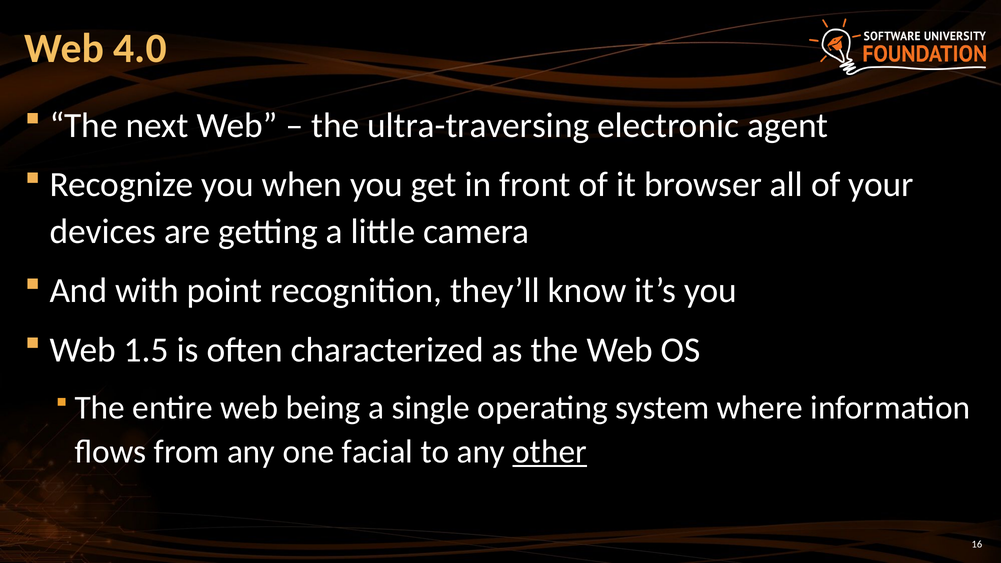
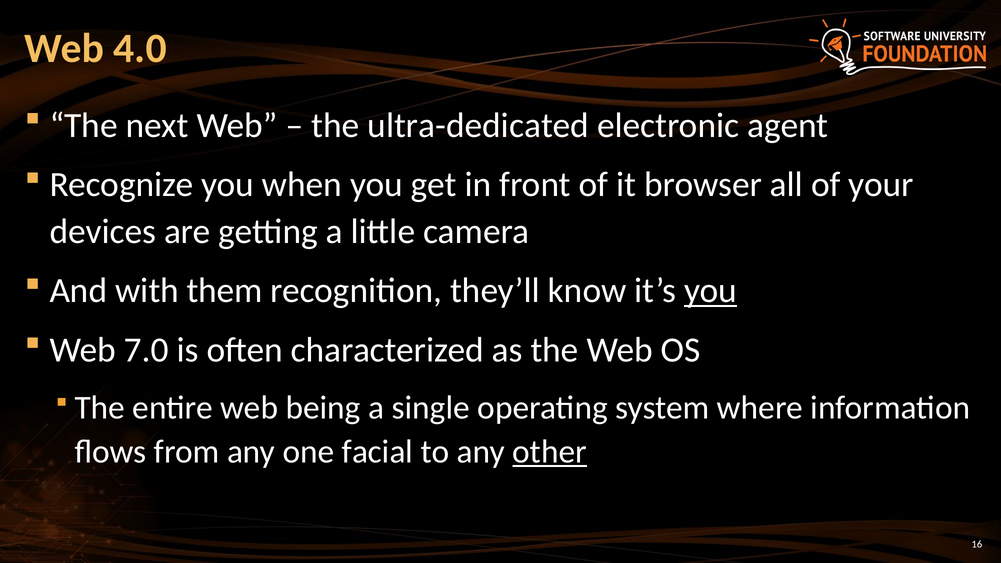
ultra-traversing: ultra-traversing -> ultra-dedicated (478, 125)
point: point -> them (225, 291)
you underline: none -> present (711, 291)
1.5: 1.5 -> 7.0 (146, 350)
